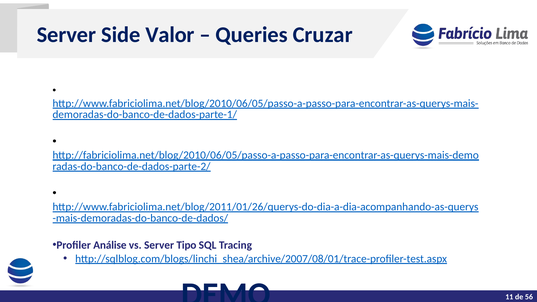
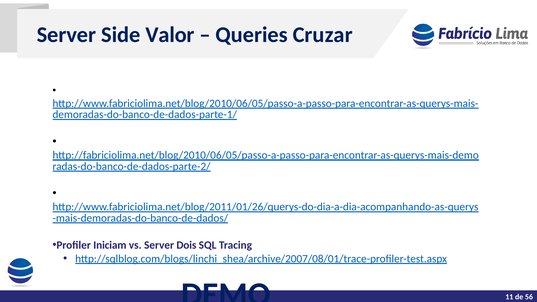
Análise: Análise -> Iniciam (110, 245)
Tipo: Tipo -> Dois (186, 245)
